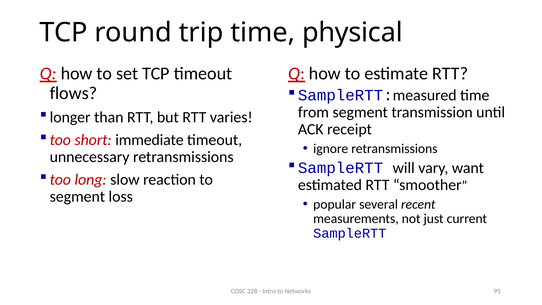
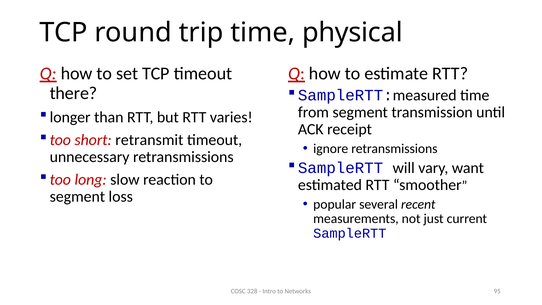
flows: flows -> there (73, 93)
immediate: immediate -> retransmit (149, 140)
